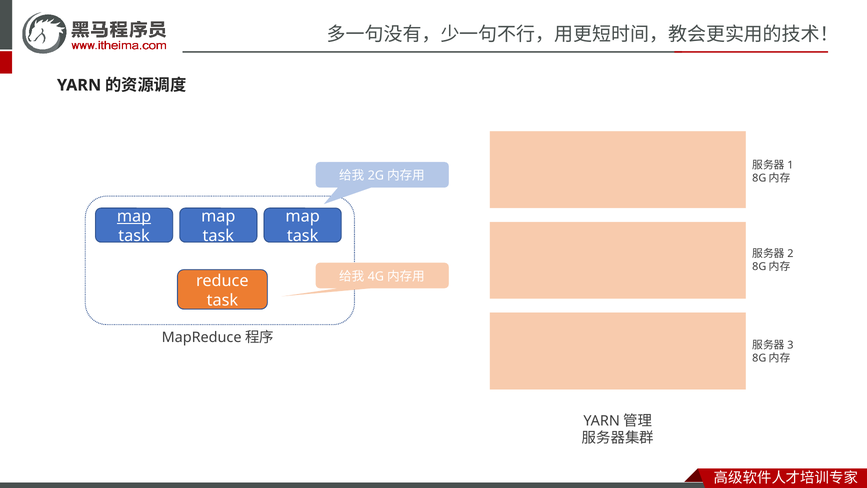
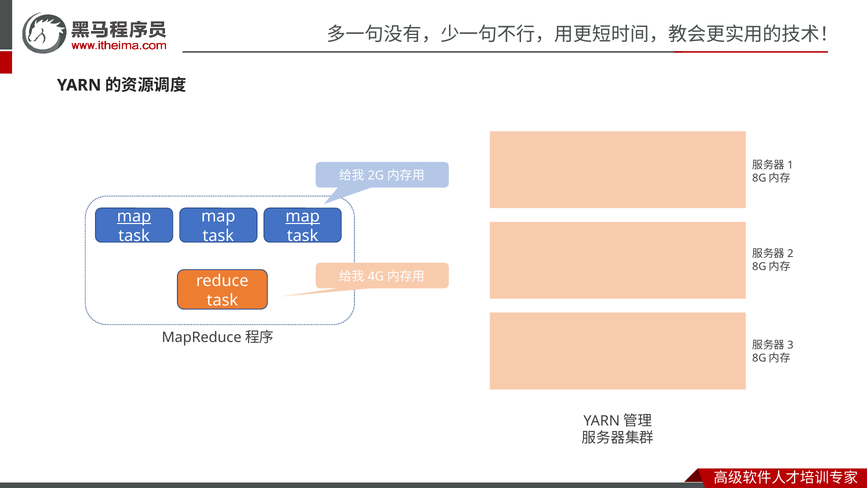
map underline: none -> present (303, 216)
